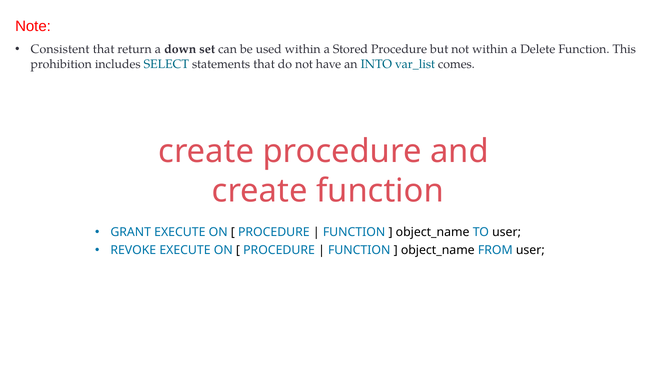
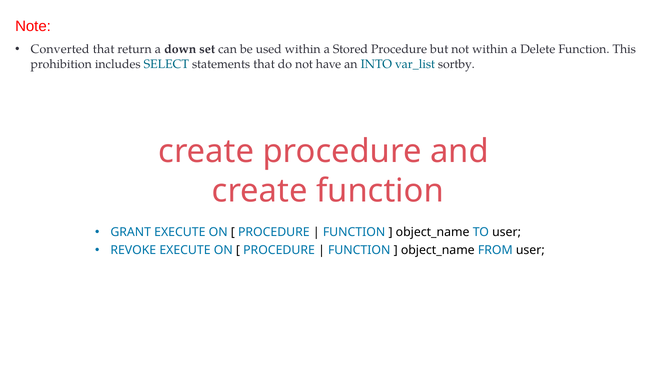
Consistent: Consistent -> Converted (60, 49)
comes: comes -> sortby (456, 64)
